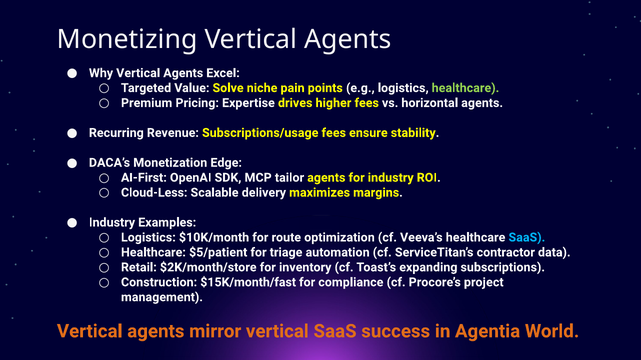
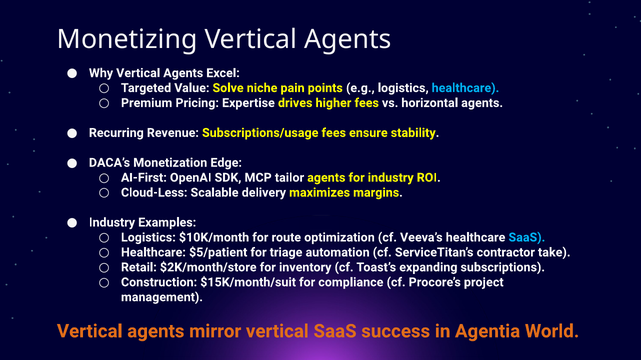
healthcare colour: light green -> light blue (465, 88)
data: data -> take (554, 253)
$15K/month/fast: $15K/month/fast -> $15K/month/suit (248, 283)
